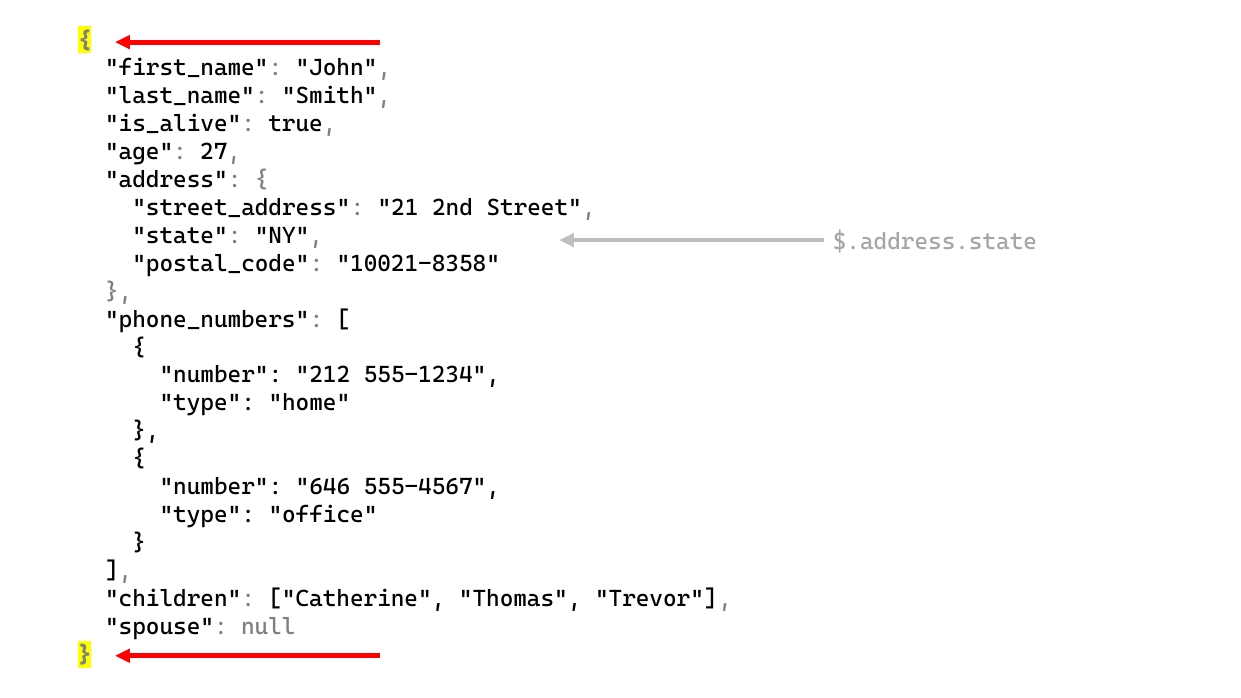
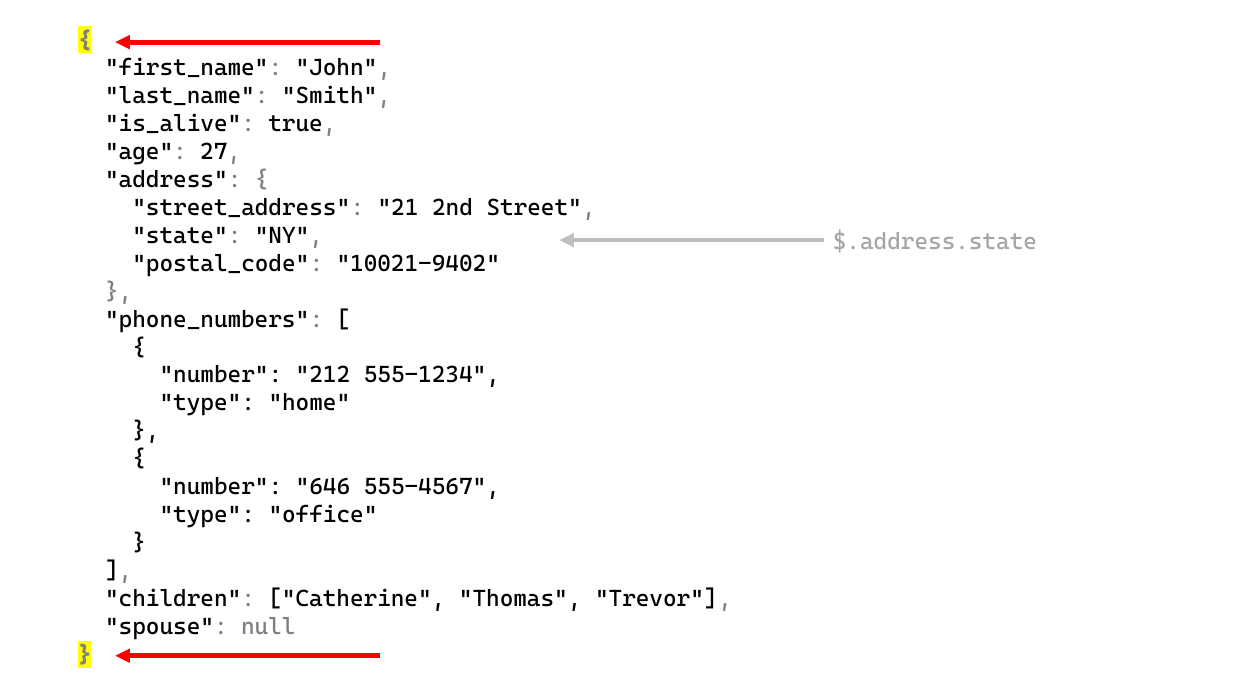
10021-8358: 10021-8358 -> 10021-9402 (418, 264)
